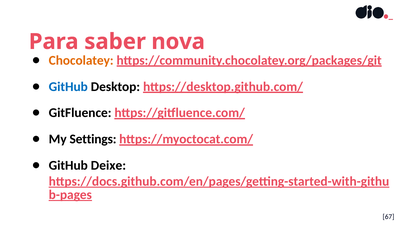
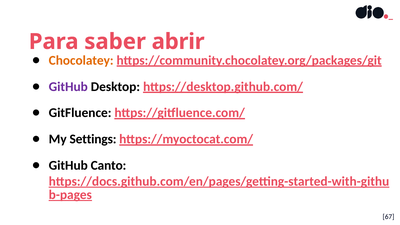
nova: nova -> abrir (178, 42)
GitHub colour: blue -> purple (68, 87)
Deixe: Deixe -> Canto (109, 165)
